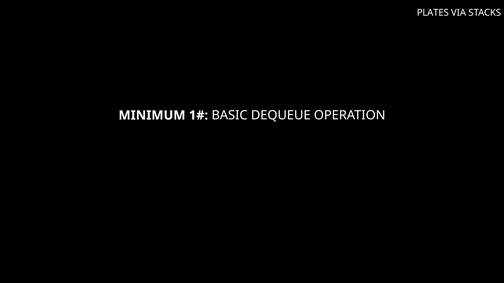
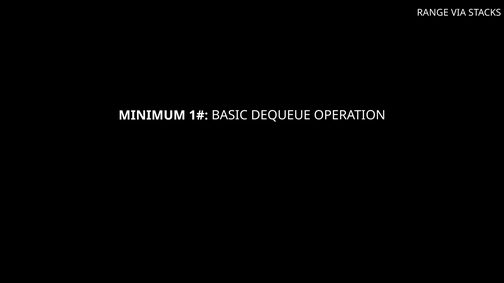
PLATES: PLATES -> RANGE (433, 13)
